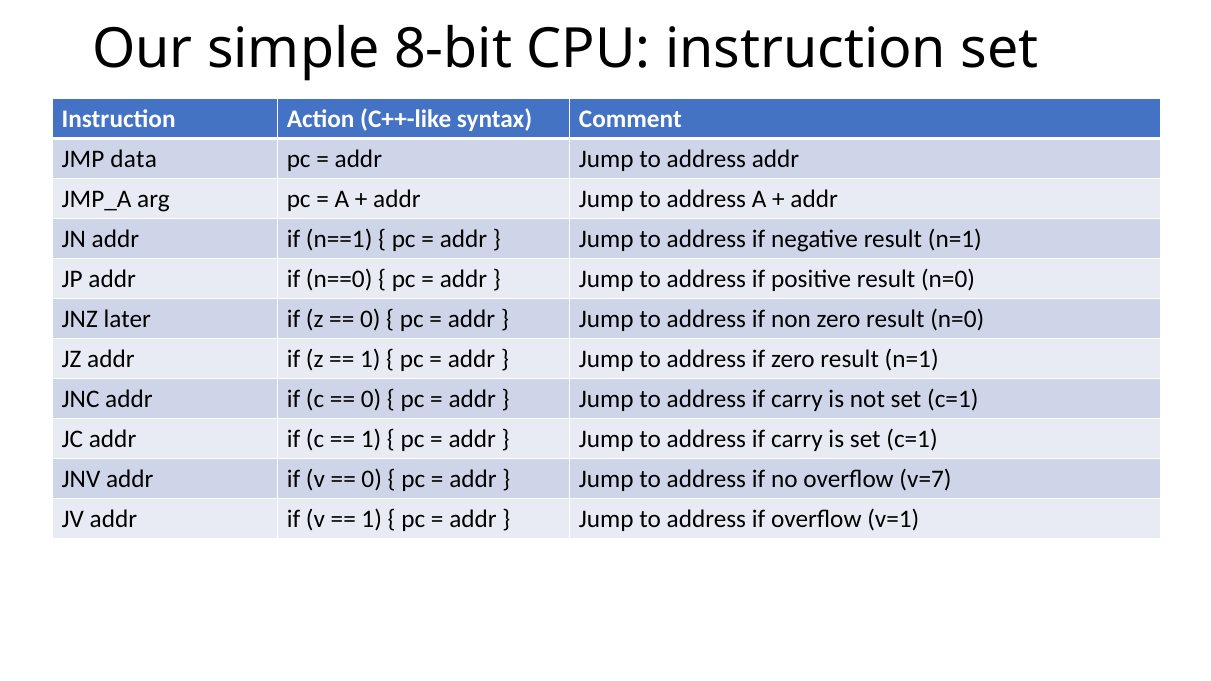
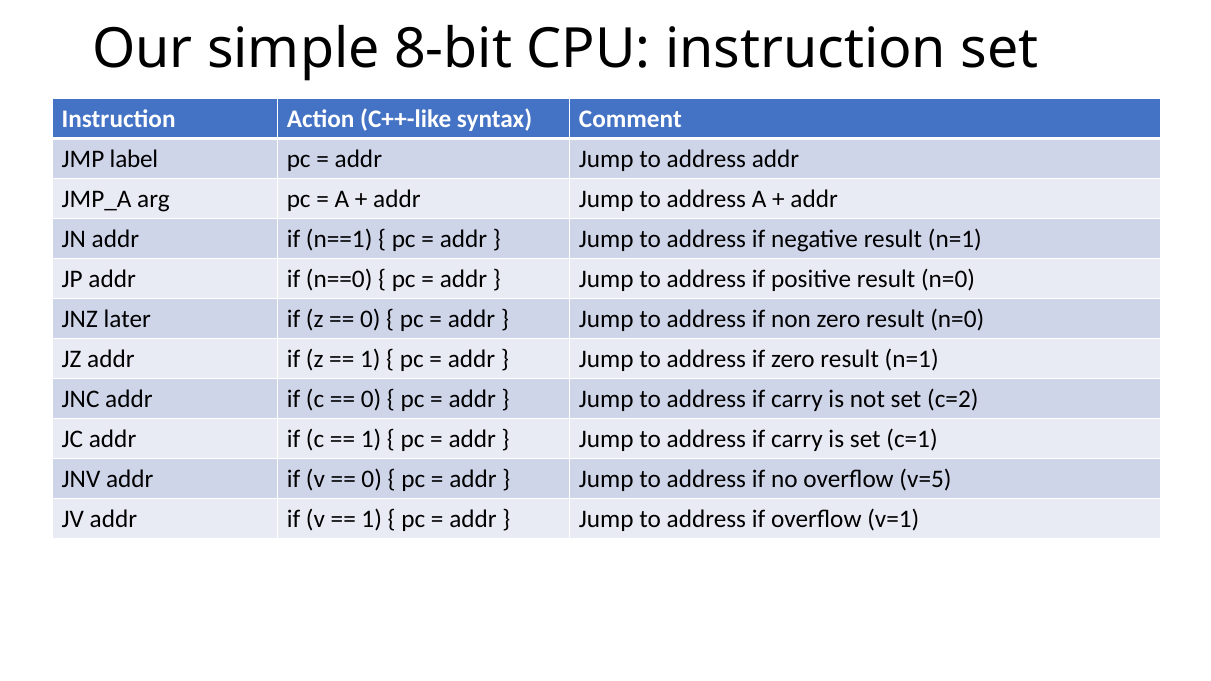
data: data -> label (134, 159)
not set c=1: c=1 -> c=2 (953, 399)
v=7: v=7 -> v=5 (926, 479)
